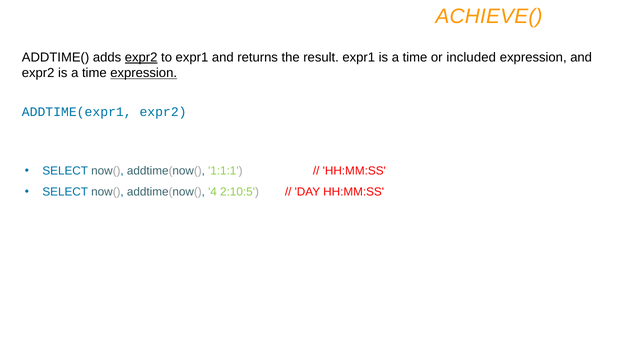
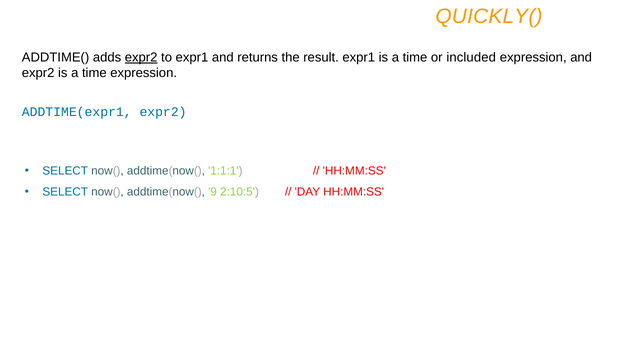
ACHIEVE(: ACHIEVE( -> QUICKLY( (489, 16)
expression underline: present -> none (144, 73)
4: 4 -> 9 (213, 192)
